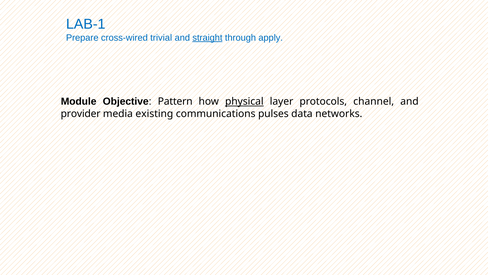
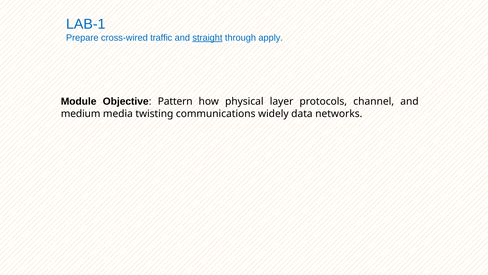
trivial: trivial -> traffic (161, 38)
physical underline: present -> none (244, 101)
provider: provider -> medium (81, 114)
existing: existing -> twisting (154, 114)
pulses: pulses -> widely (273, 114)
